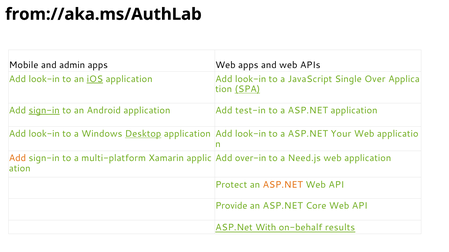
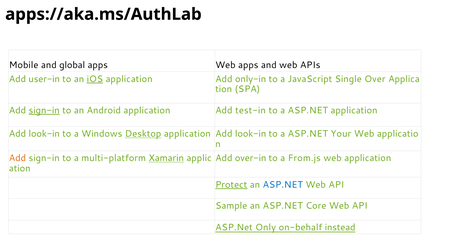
from://aka.ms/AuthLab: from://aka.ms/AuthLab -> apps://aka.ms/AuthLab (103, 14)
admin: admin -> global (72, 65)
look-in: look-in -> user-in (44, 79)
look-in: look-in -> only-in (251, 79)
SPA underline: present -> none (247, 89)
Xamarin underline: none -> present (166, 159)
Need.js: Need.js -> From.js (304, 159)
Protect underline: none -> present (231, 185)
ASP.NET colour: orange -> blue (283, 185)
Provide: Provide -> Sample (231, 206)
With: With -> Only (266, 228)
results: results -> instead (340, 228)
